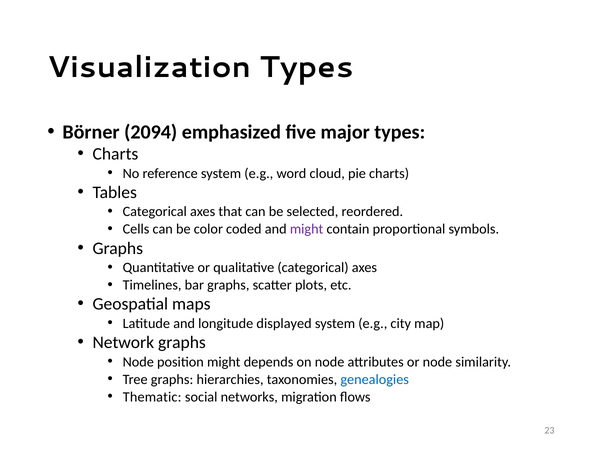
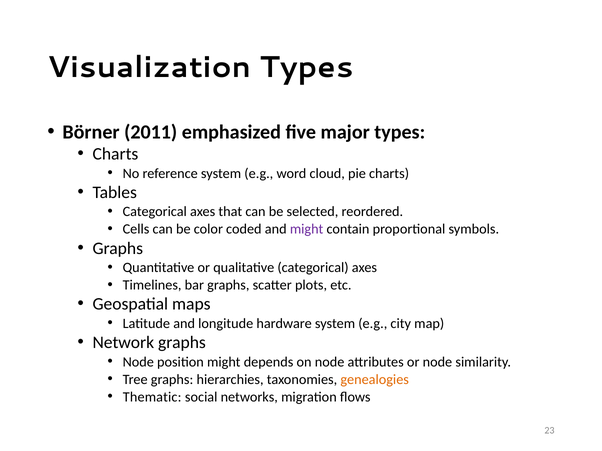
2094: 2094 -> 2011 (151, 132)
displayed: displayed -> hardware (284, 324)
genealogies colour: blue -> orange (375, 380)
